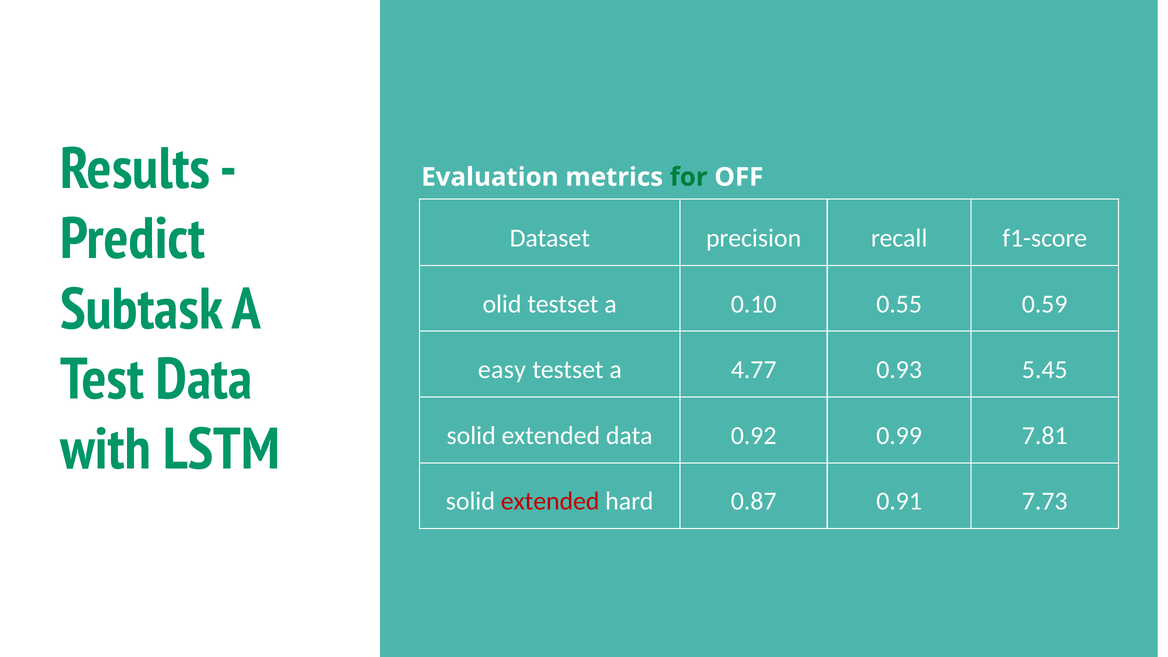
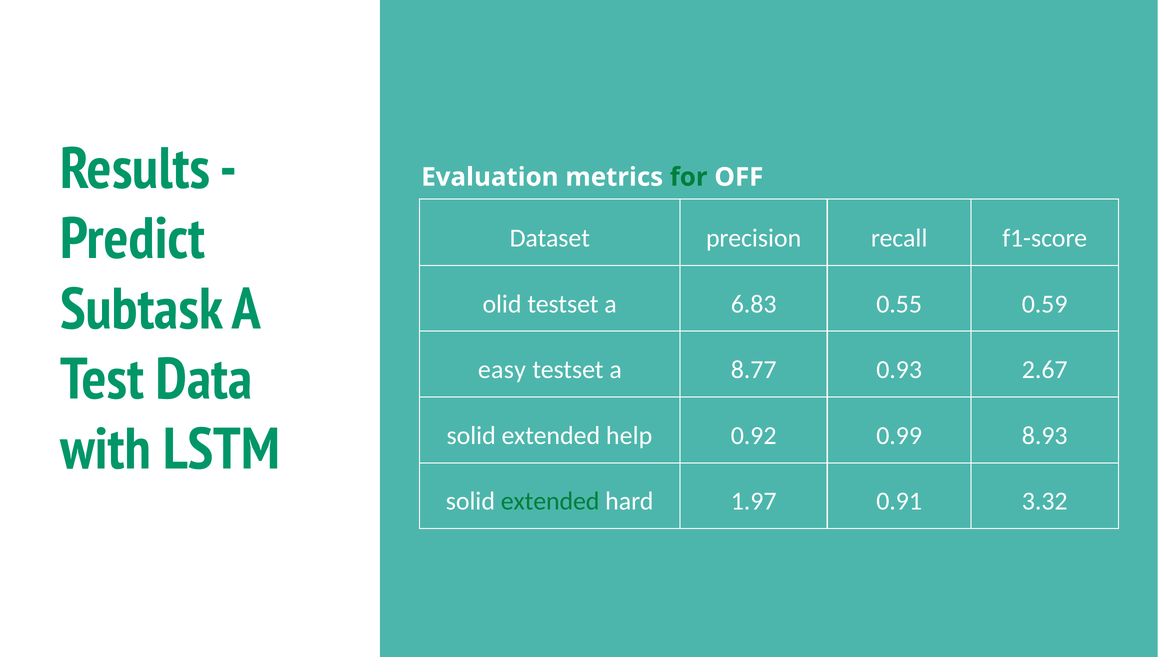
0.10: 0.10 -> 6.83 (754, 304)
4.77: 4.77 -> 8.77 (754, 370)
5.45: 5.45 -> 2.67 (1045, 370)
extended data: data -> help (629, 436)
7.81: 7.81 -> 8.93 (1045, 436)
extended colour: red -> green (550, 501)
0.87: 0.87 -> 1.97 (754, 501)
7.73: 7.73 -> 3.32 (1045, 501)
